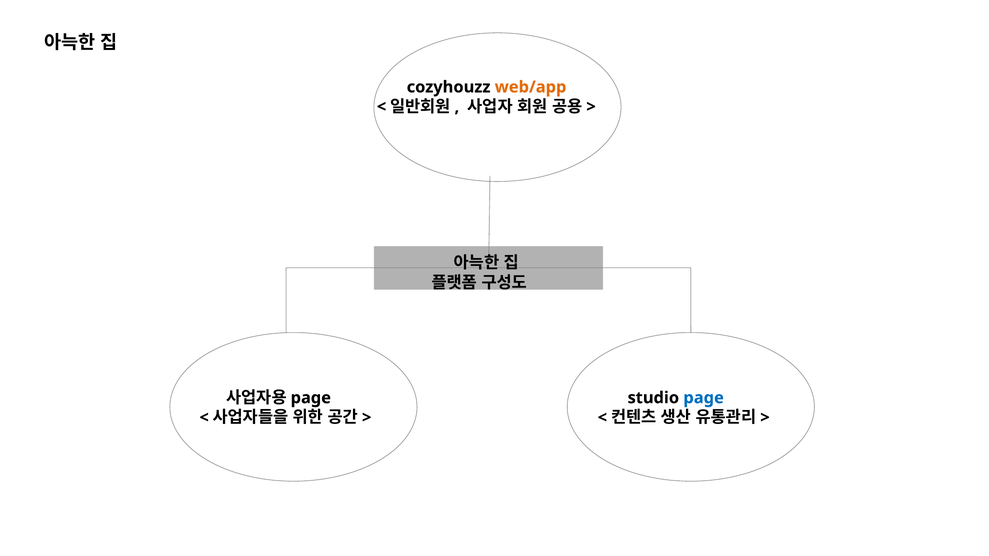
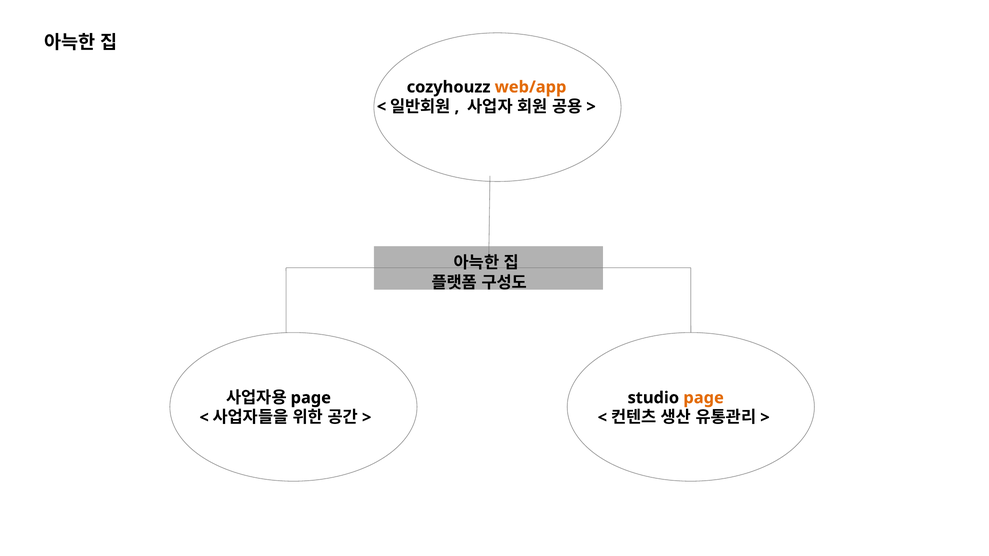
page colour: blue -> orange (704, 398)
